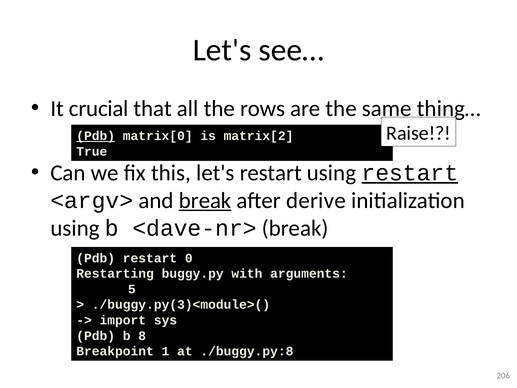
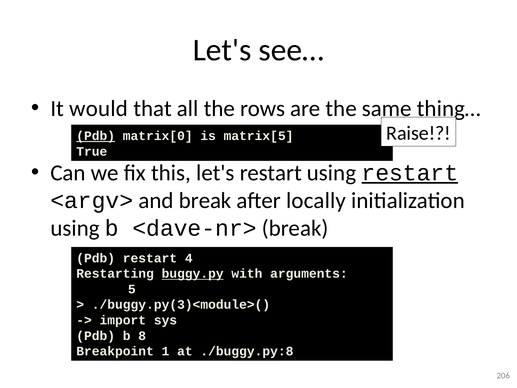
crucial: crucial -> would (99, 108)
matrix[2: matrix[2 -> matrix[5 (259, 136)
break underline: present -> none (205, 200)
derive: derive -> locally (316, 200)
0: 0 -> 4 (189, 258)
buggy.py underline: none -> present (193, 273)
